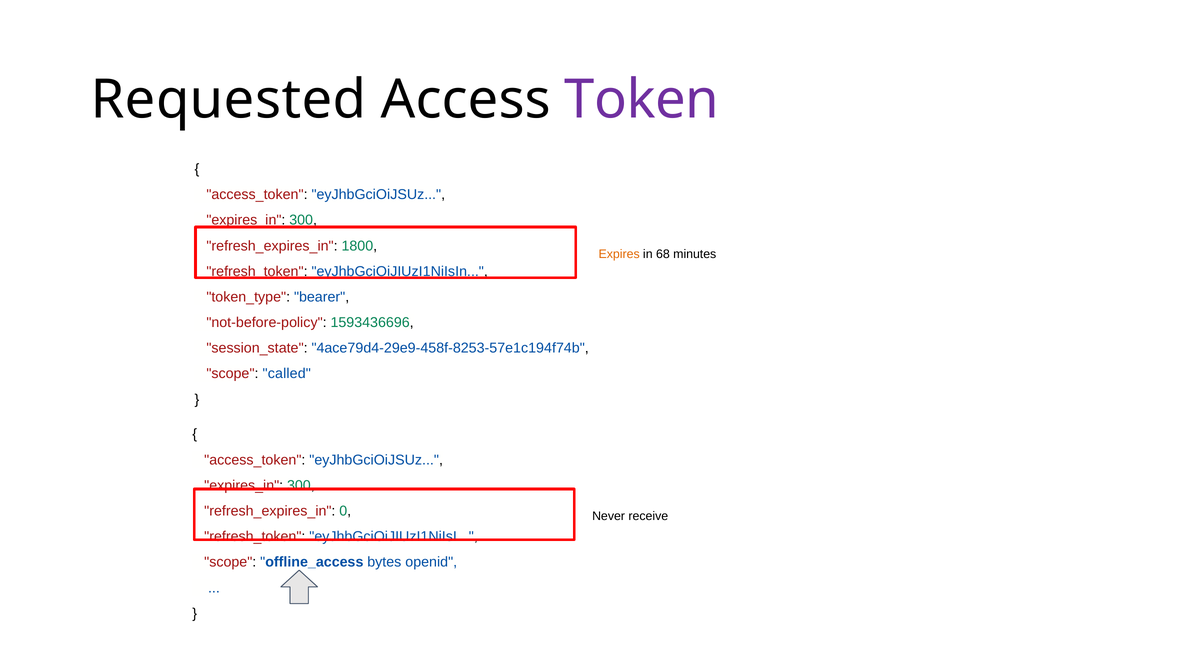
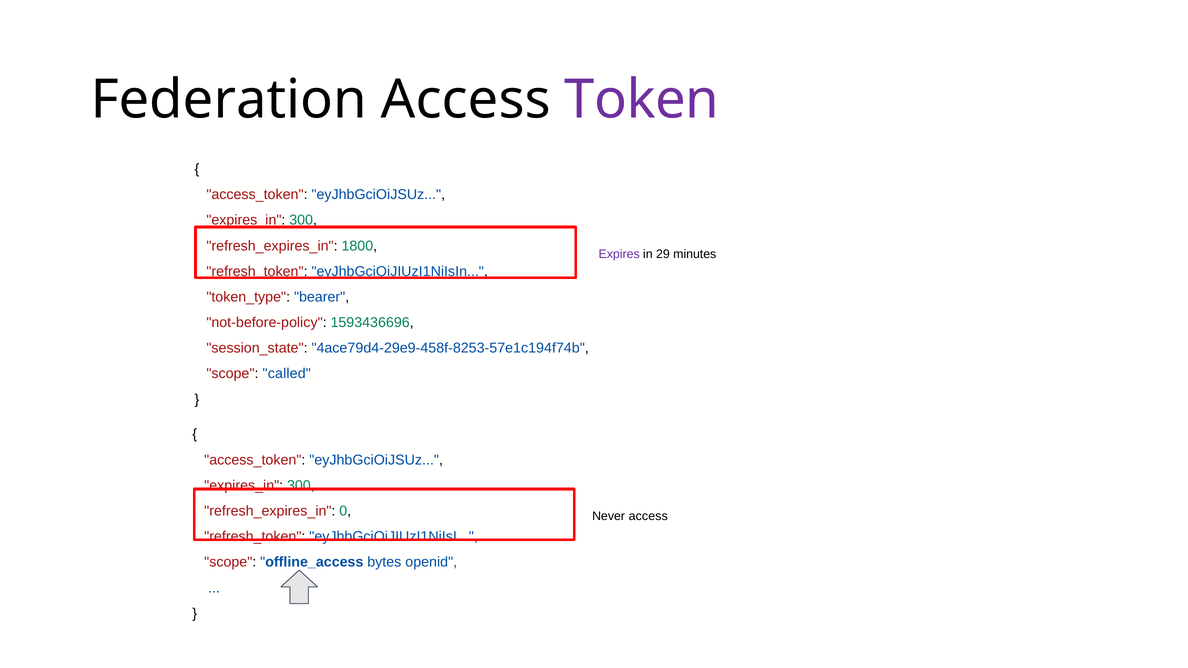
Requested: Requested -> Federation (229, 100)
Expires colour: orange -> purple (619, 254)
68: 68 -> 29 (663, 254)
Never receive: receive -> access (648, 516)
